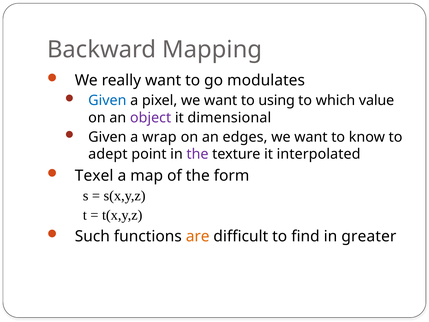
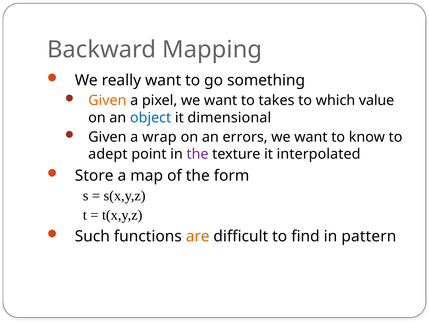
modulates: modulates -> something (266, 80)
Given colour: blue -> orange (107, 100)
using: using -> takes (277, 100)
object colour: purple -> blue (151, 118)
edges: edges -> errors (245, 137)
Texel: Texel -> Store (94, 176)
greater: greater -> pattern (369, 236)
